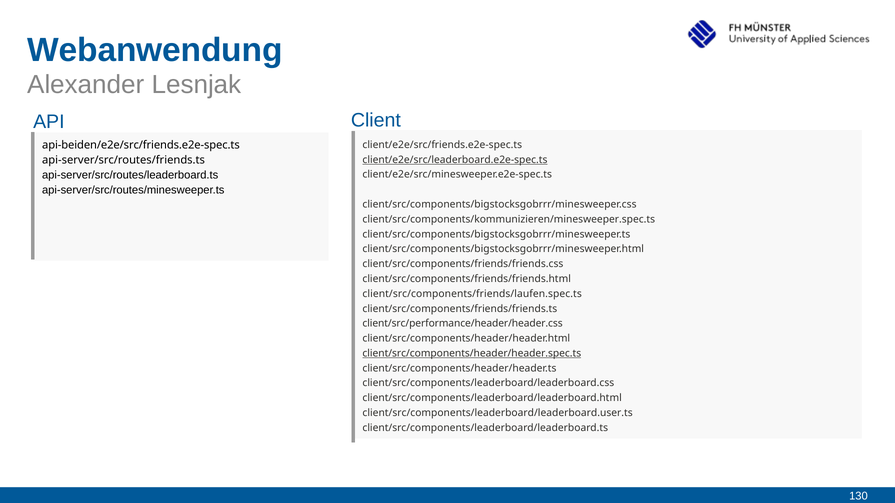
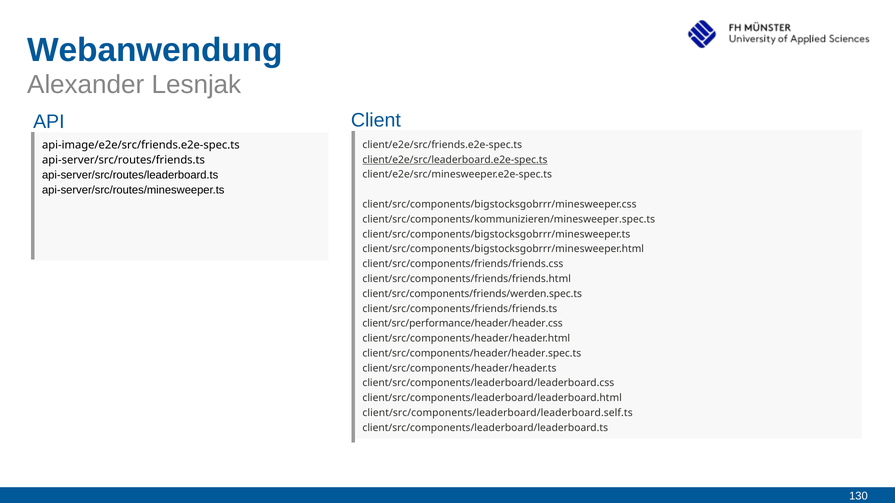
api-beiden/e2e/src/friends.e2e-spec.ts: api-beiden/e2e/src/friends.e2e-spec.ts -> api-image/e2e/src/friends.e2e-spec.ts (141, 145)
client/src/components/friends/laufen.spec.ts: client/src/components/friends/laufen.spec.ts -> client/src/components/friends/werden.spec.ts (472, 294)
client/src/components/header/header.spec.ts underline: present -> none (472, 354)
client/src/components/leaderboard/leaderboard.user.ts: client/src/components/leaderboard/leaderboard.user.ts -> client/src/components/leaderboard/leaderboard.self.ts (498, 413)
